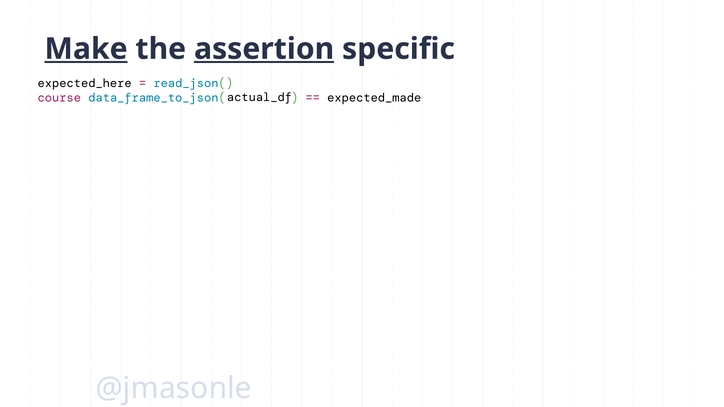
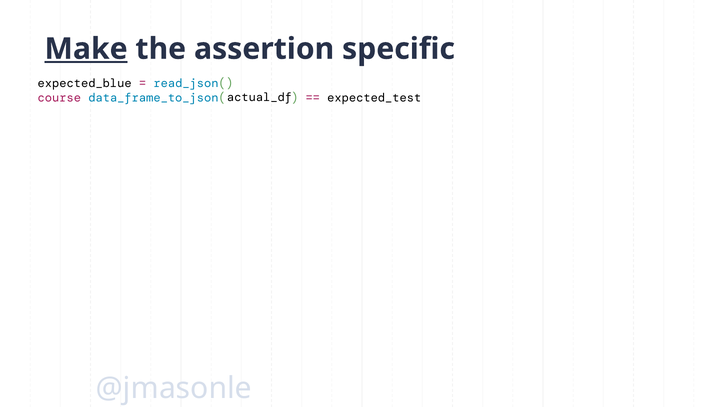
assertion underline: present -> none (264, 49)
expected_here: expected_here -> expected_blue (85, 83)
expected_made: expected_made -> expected_test (374, 98)
